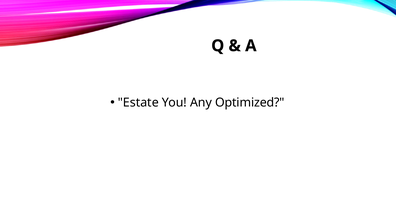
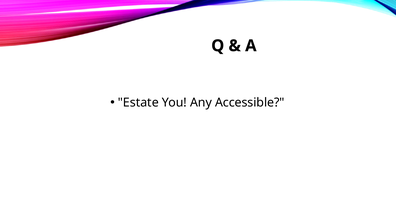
Optimized: Optimized -> Accessible (250, 102)
